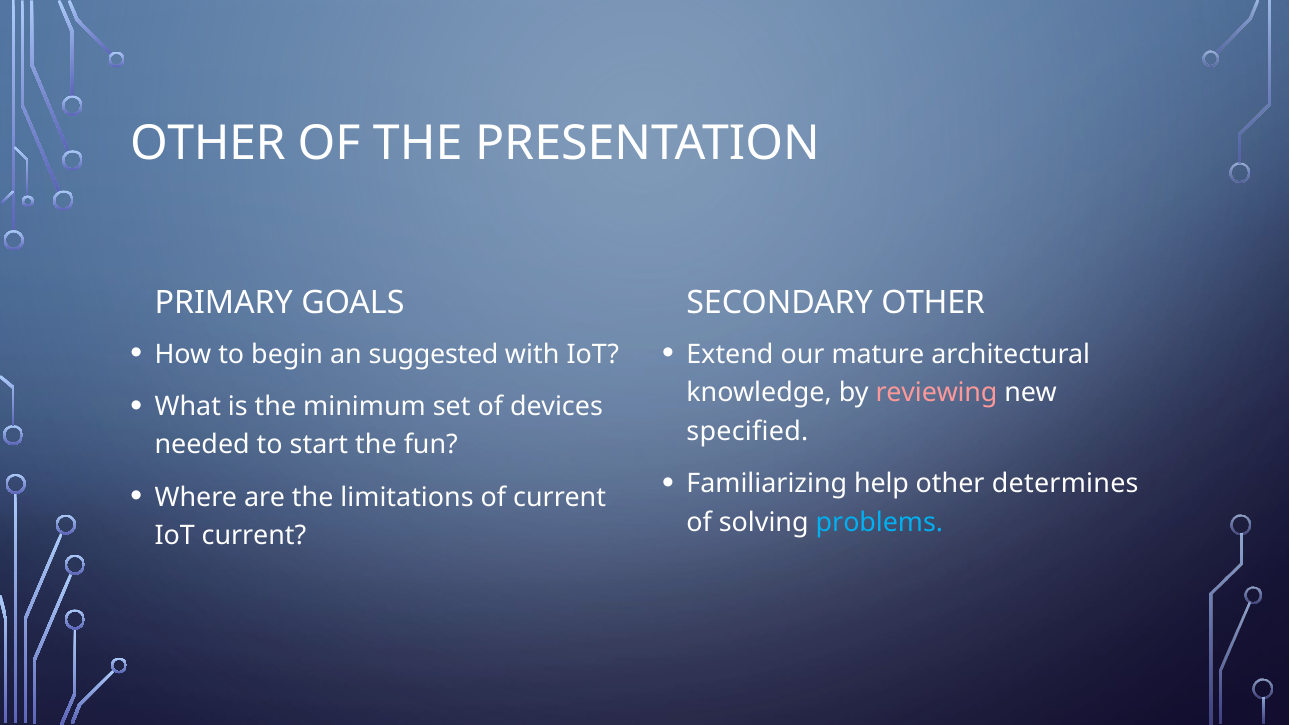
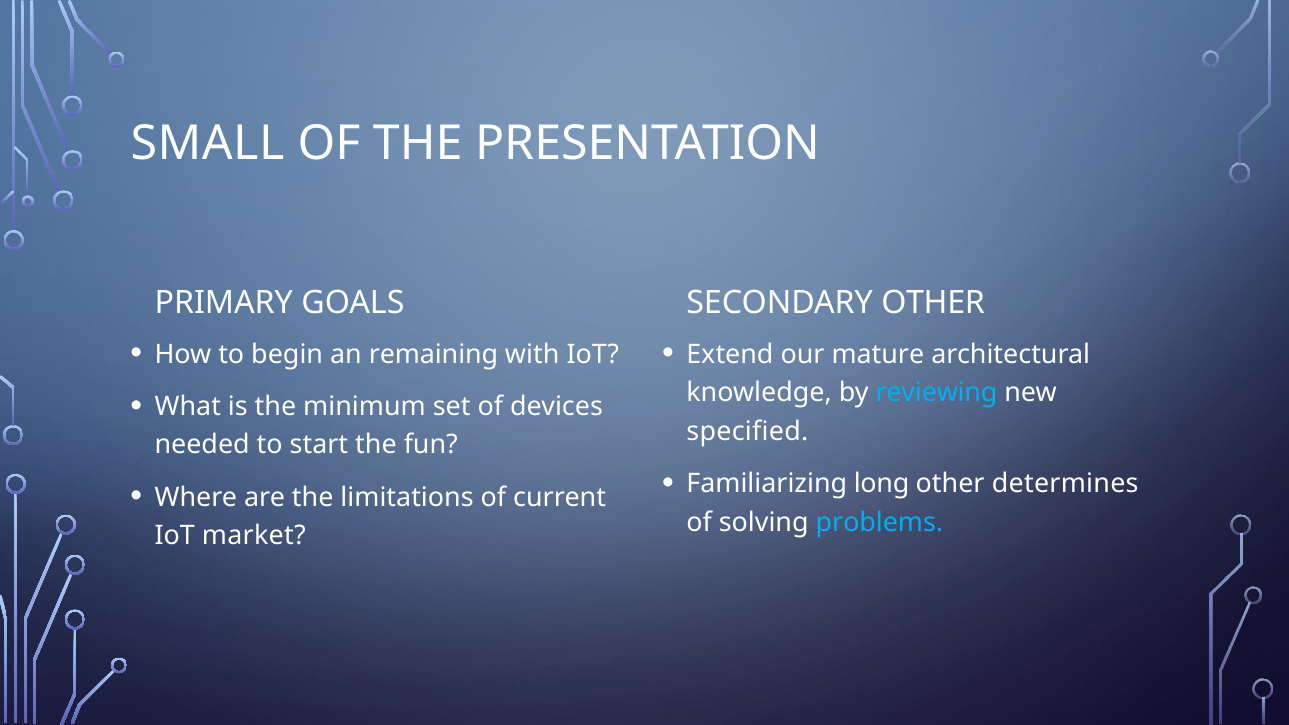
OTHER: OTHER -> SMALL (207, 143)
suggested: suggested -> remaining (433, 354)
reviewing colour: pink -> light blue (937, 393)
help: help -> long (882, 484)
IoT current: current -> market (254, 536)
